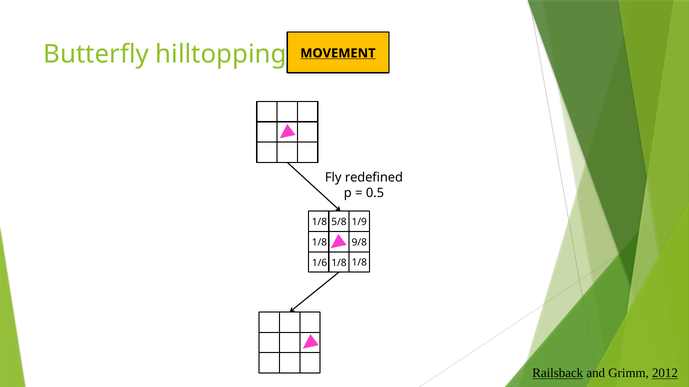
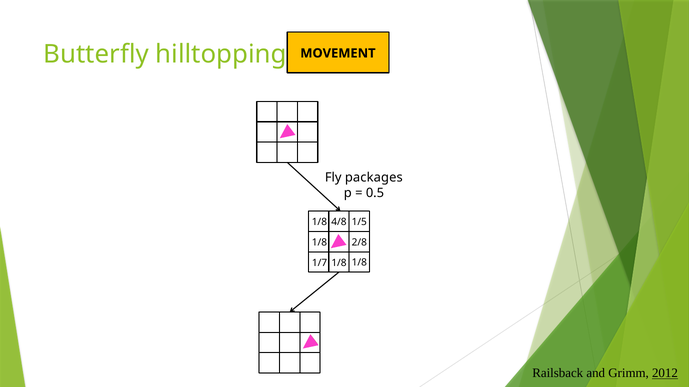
MOVEMENT underline: present -> none (338, 53)
redefined: redefined -> packages (374, 178)
5/8: 5/8 -> 4/8 (339, 222)
1/9: 1/9 -> 1/5 (359, 222)
9/8: 9/8 -> 2/8 (359, 243)
1/6: 1/6 -> 1/7 (320, 263)
Railsback underline: present -> none (558, 374)
